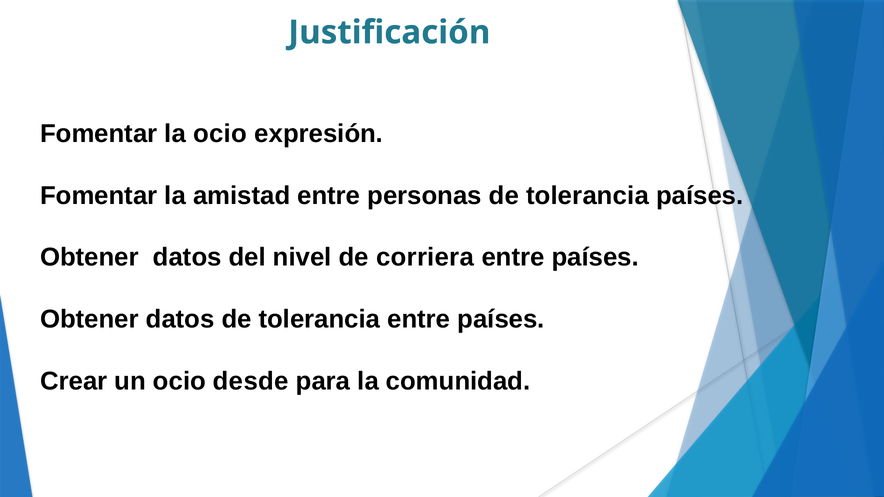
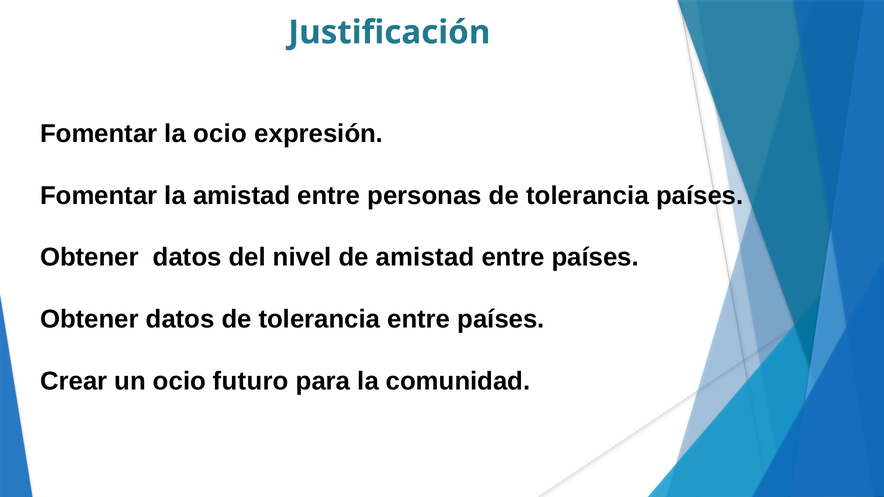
de corriera: corriera -> amistad (425, 258)
desde: desde -> futuro (251, 381)
